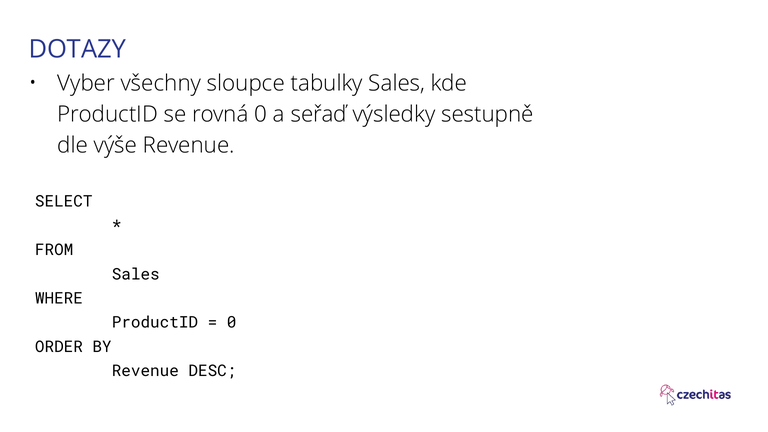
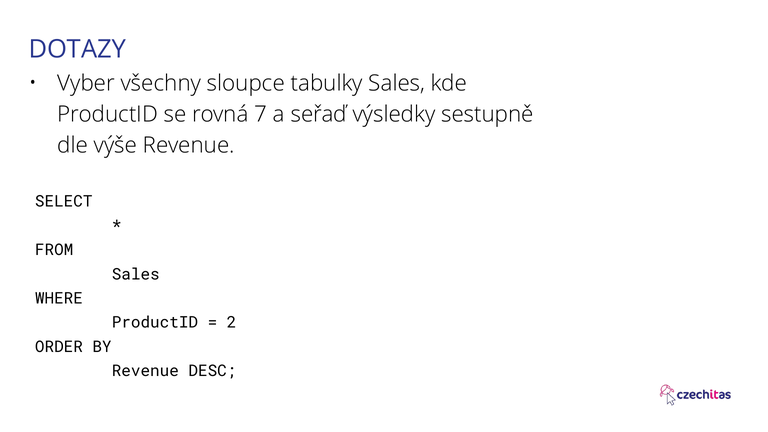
rovná 0: 0 -> 7 (261, 114)
0: 0 -> 2 (232, 323)
